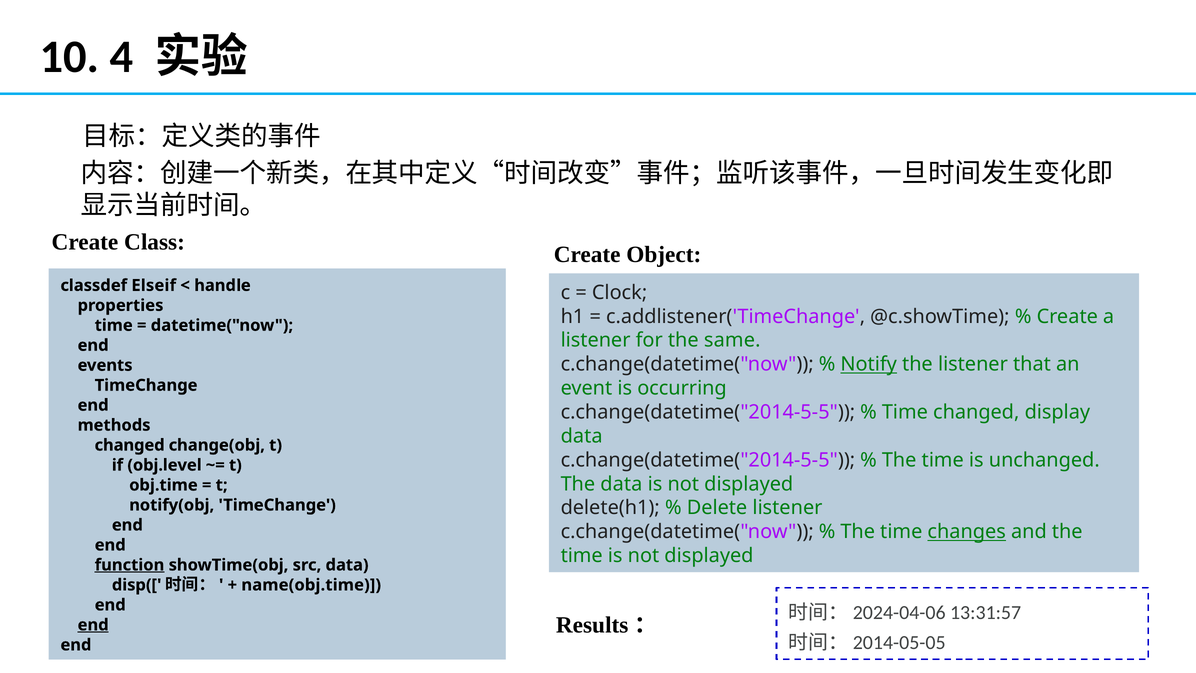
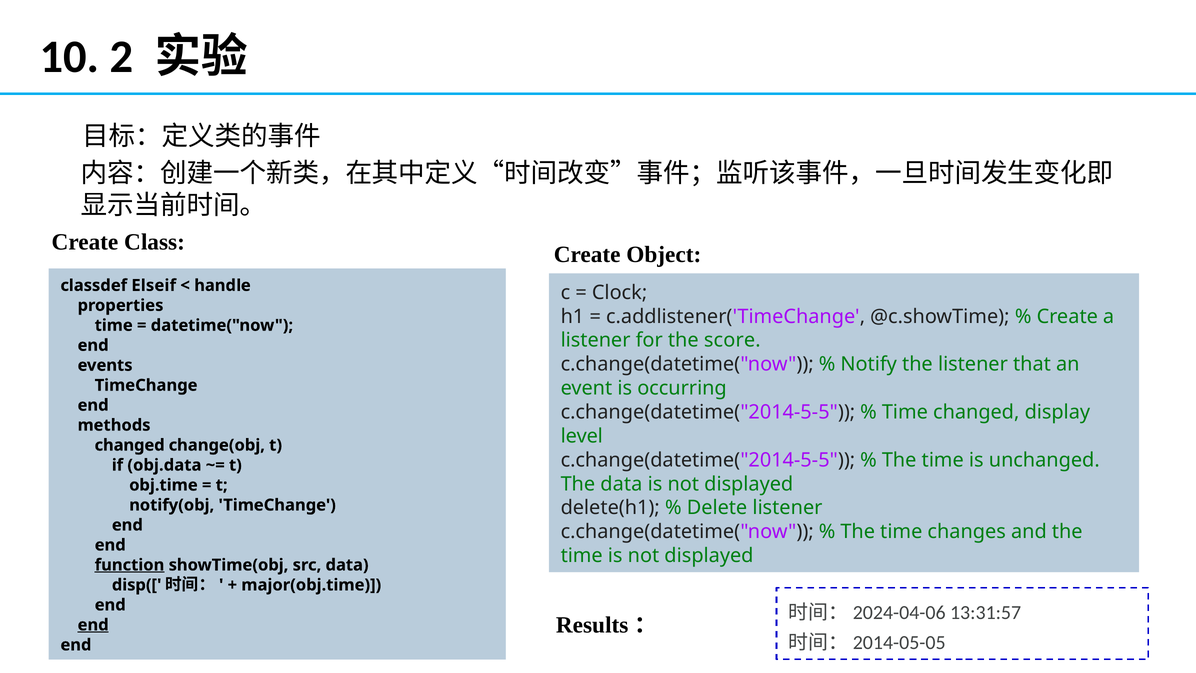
4: 4 -> 2 (121, 57)
same: same -> score (732, 340)
Notify underline: present -> none (869, 364)
data: data -> level (582, 436)
obj.level: obj.level -> obj.data (164, 465)
changes underline: present -> none (967, 532)
name(obj.time: name(obj.time -> major(obj.time (311, 585)
